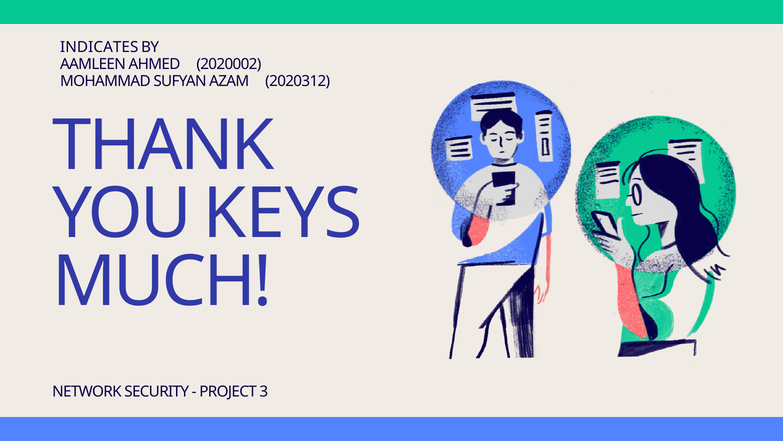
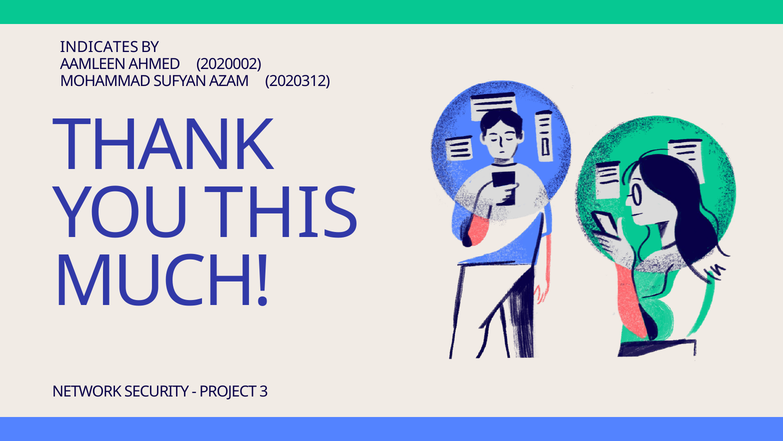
KEYS: KEYS -> THIS (282, 214)
